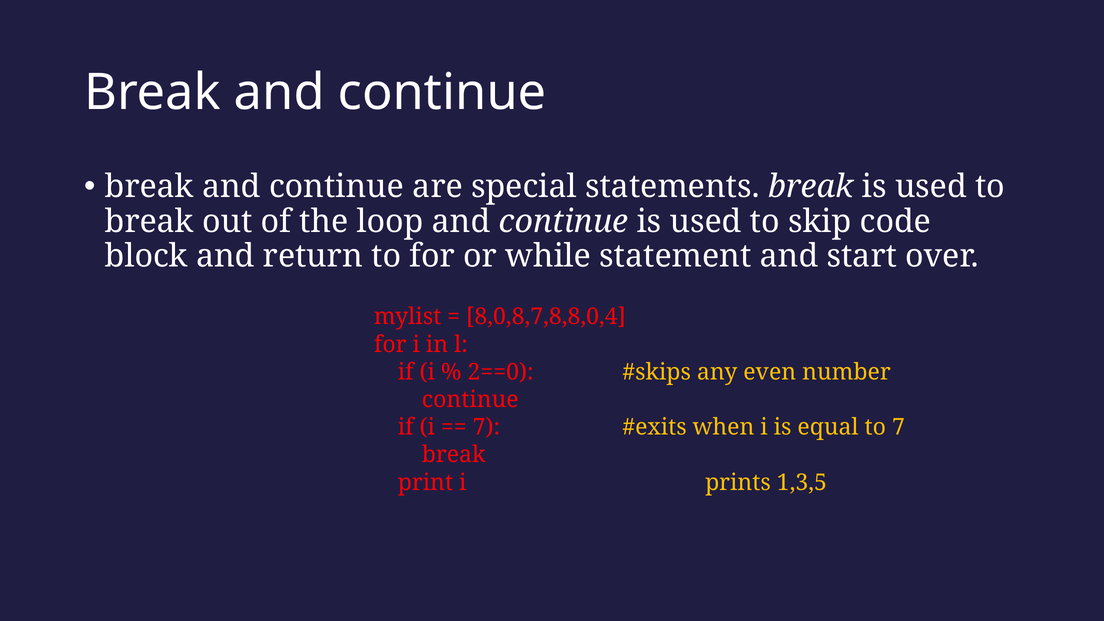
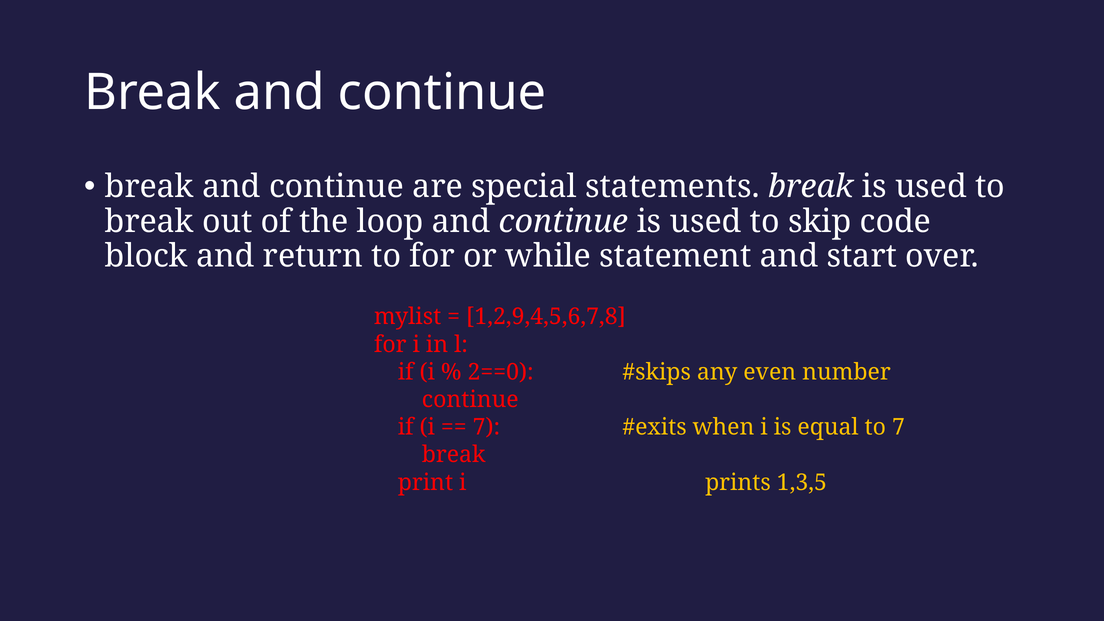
8,0,8,7,8,8,0,4: 8,0,8,7,8,8,0,4 -> 1,2,9,4,5,6,7,8 (546, 317)
